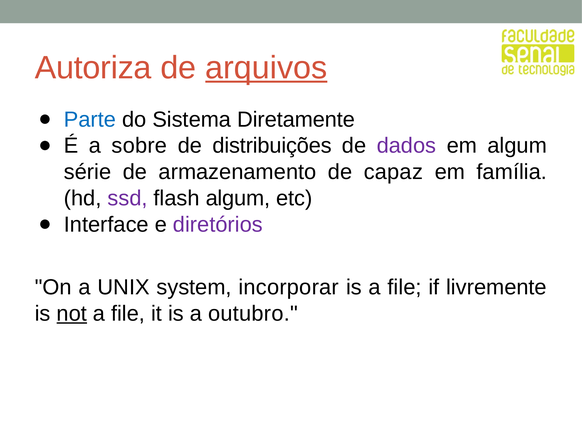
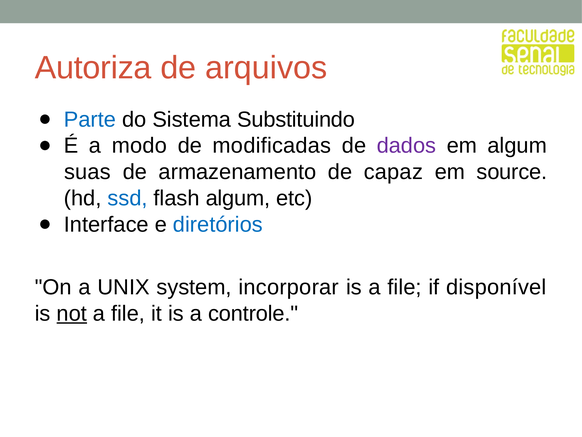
arquivos underline: present -> none (266, 68)
Diretamente: Diretamente -> Substituindo (296, 119)
sobre: sobre -> modo (139, 146)
distribuições: distribuições -> modificadas (272, 146)
série: série -> suas (87, 172)
família: família -> source (512, 172)
ssd colour: purple -> blue (128, 198)
diretórios colour: purple -> blue (218, 224)
livremente: livremente -> disponível (496, 287)
outubro: outubro -> controle (253, 313)
